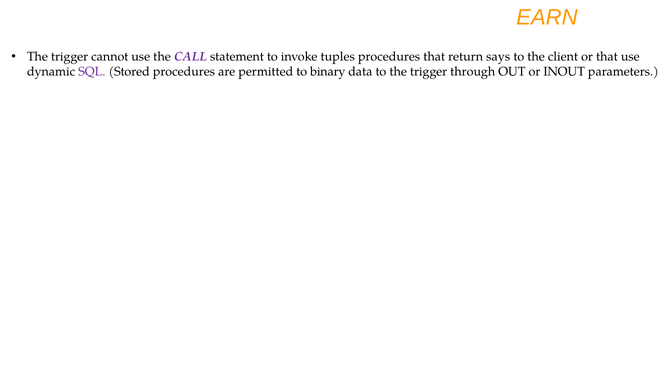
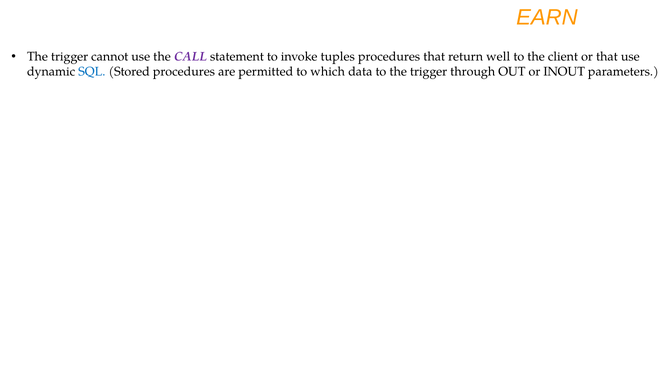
says: says -> well (498, 57)
SQL colour: purple -> blue (92, 72)
binary: binary -> which (328, 72)
